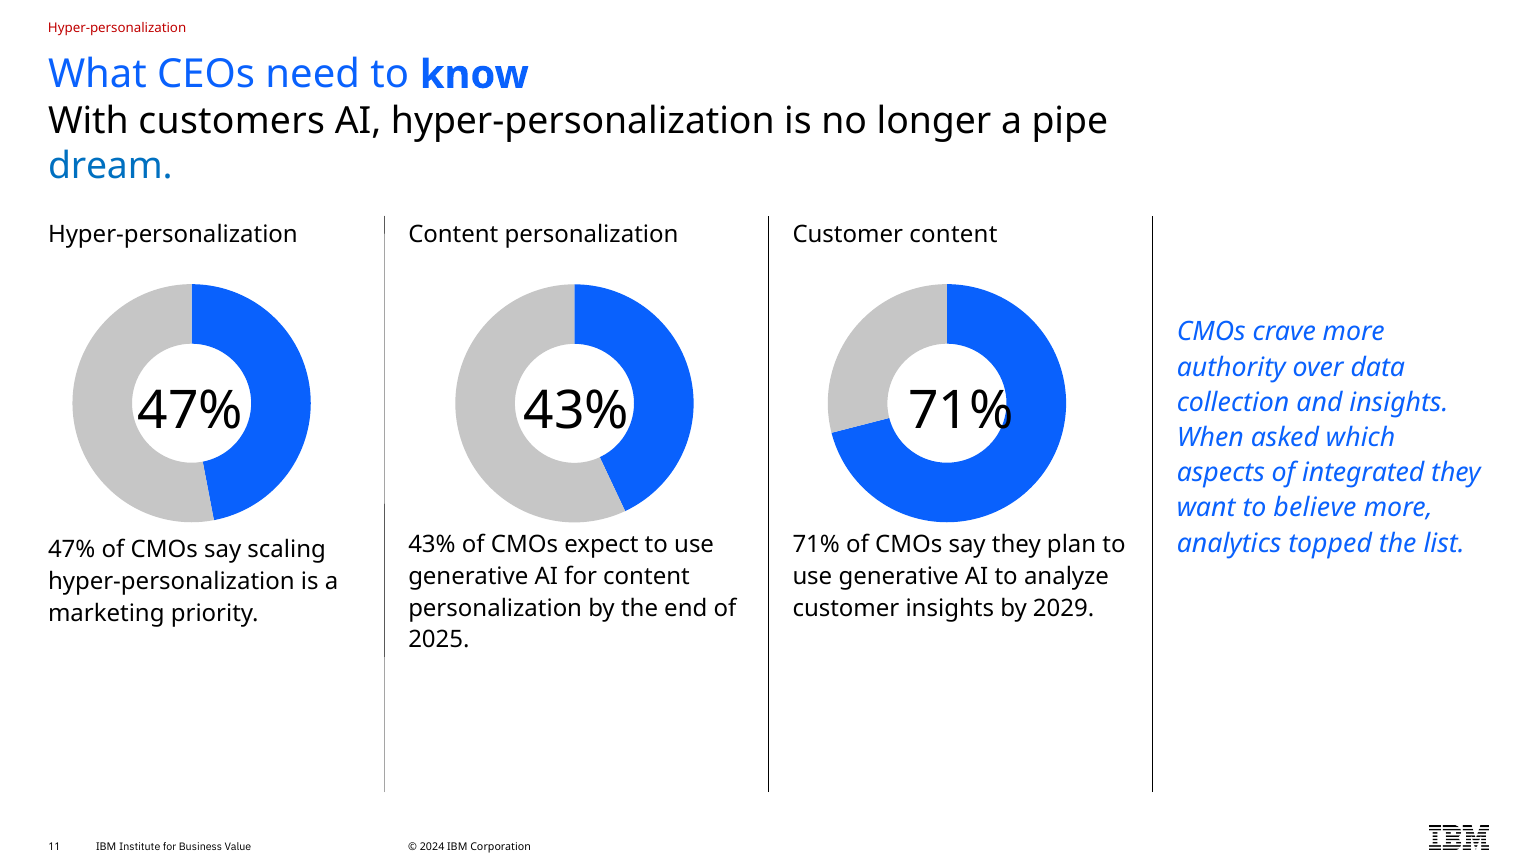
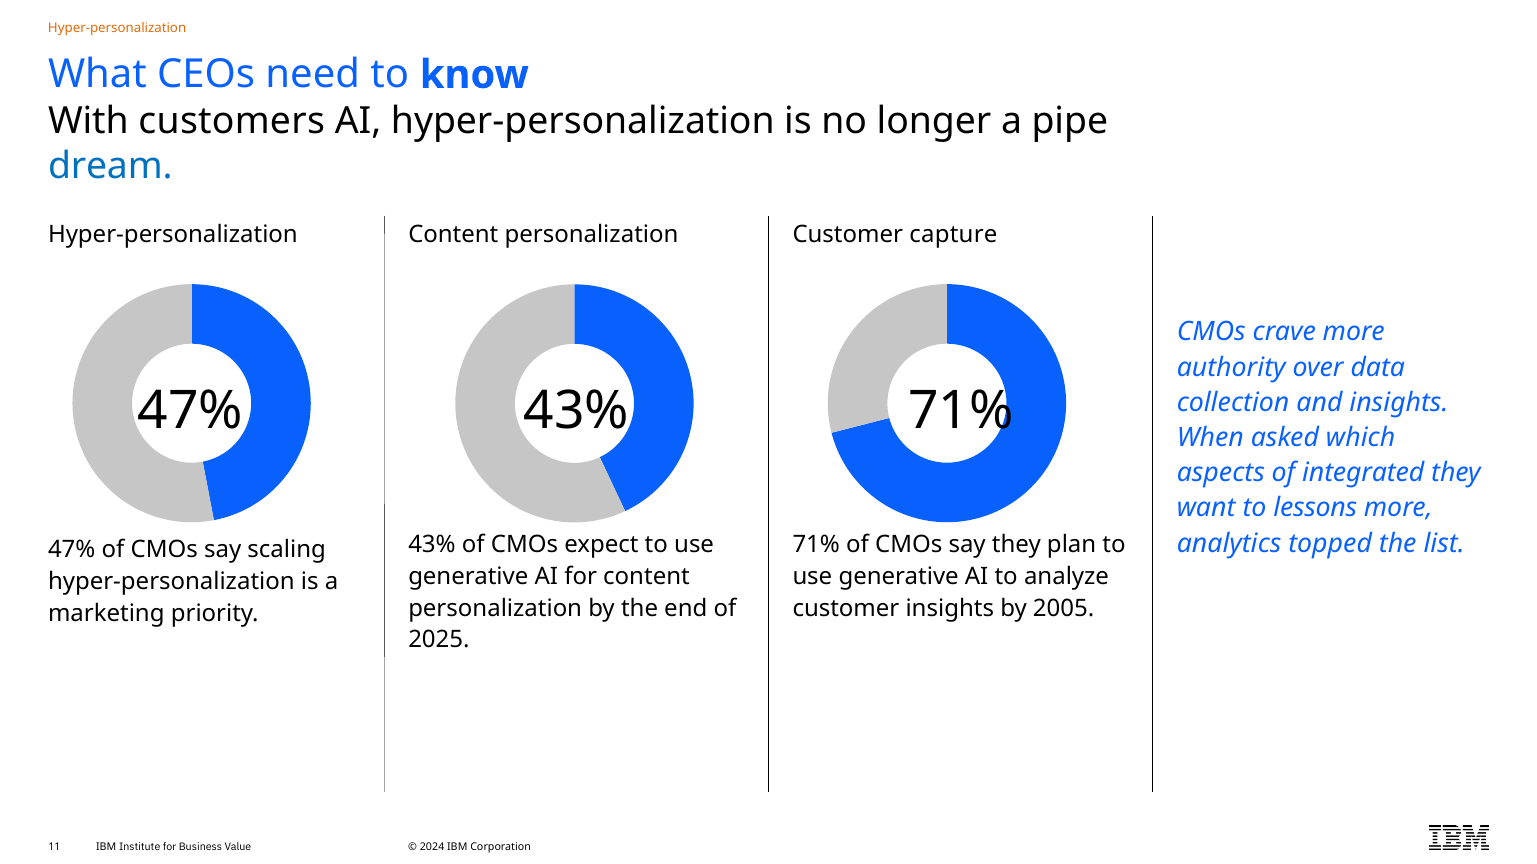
Hyper-personalization colour: red -> orange (117, 28)
Customer content: content -> capture (953, 235)
believe: believe -> lessons (1315, 508)
2029: 2029 -> 2005 (1064, 609)
